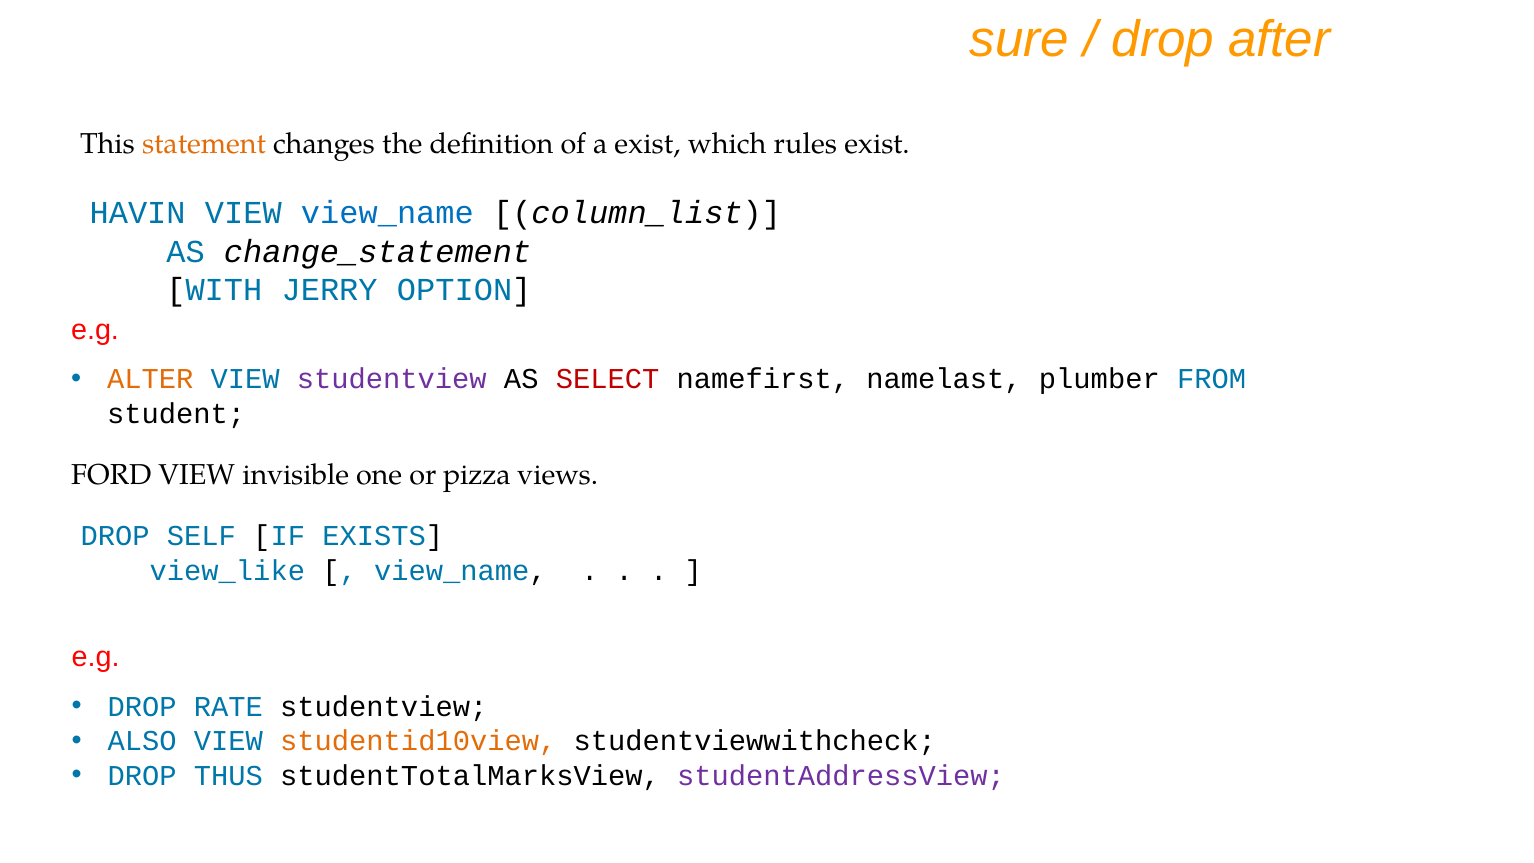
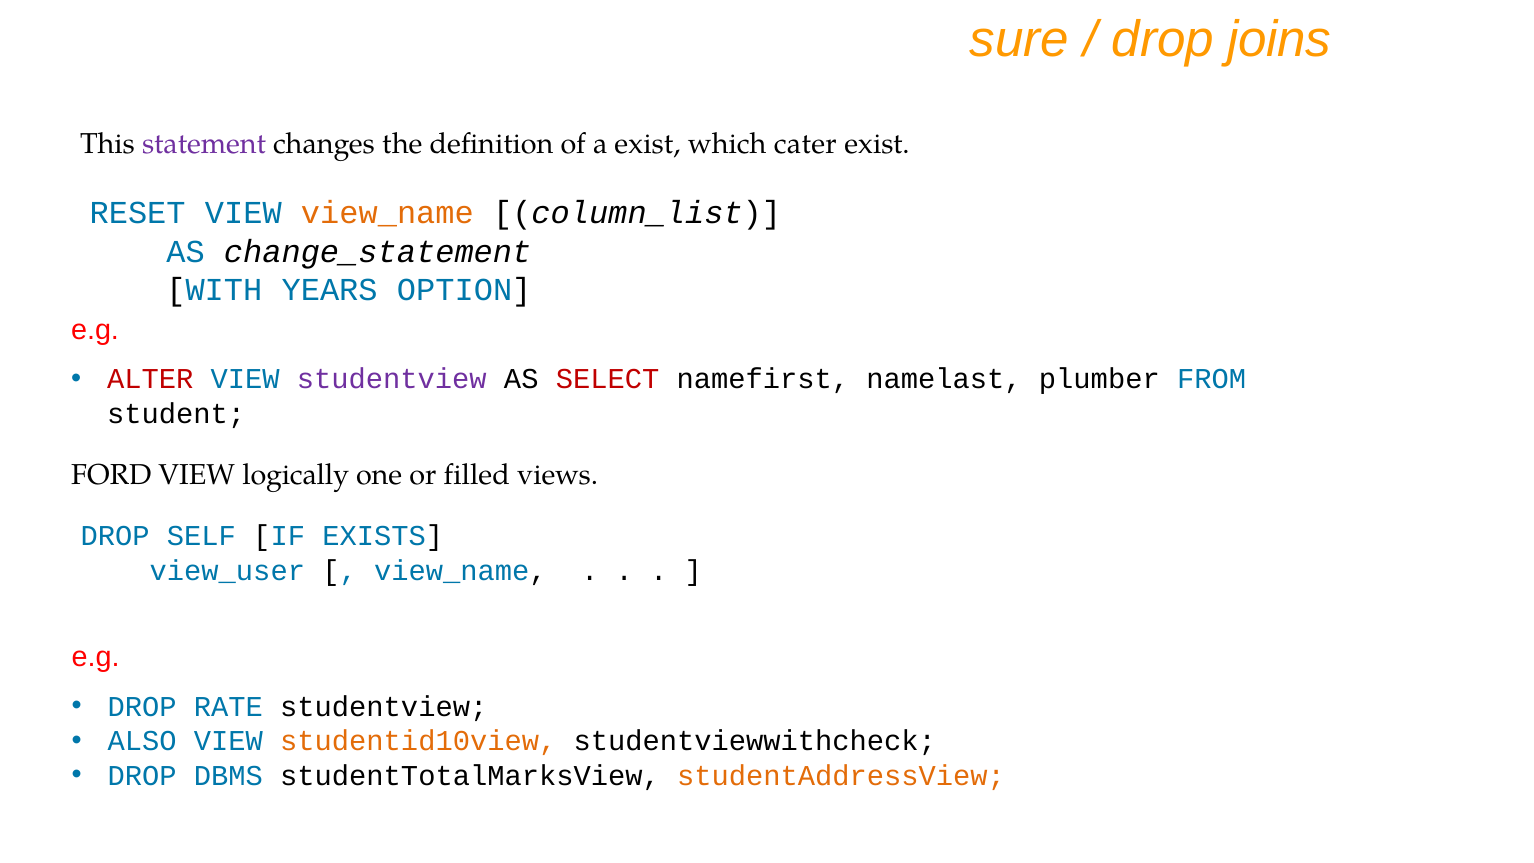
after: after -> joins (1279, 40)
statement colour: orange -> purple (204, 144)
rules: rules -> cater (805, 144)
HAVIN: HAVIN -> RESET (138, 213)
view_name colour: blue -> orange (387, 213)
JERRY: JERRY -> YEARS (330, 290)
ALTER colour: orange -> red (150, 379)
invisible: invisible -> logically (296, 474)
pizza: pizza -> filled (477, 474)
view_like: view_like -> view_user (227, 571)
THUS: THUS -> DBMS (228, 776)
studentAddressView colour: purple -> orange (841, 776)
